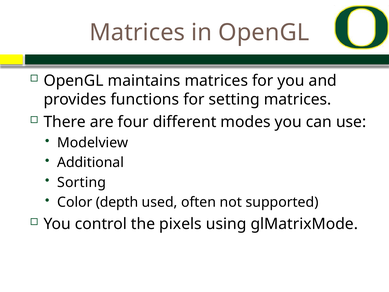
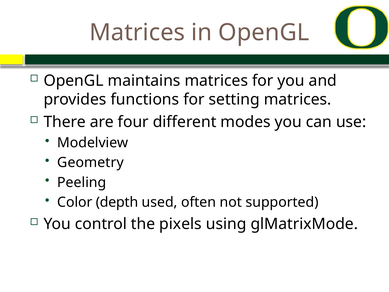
Additional: Additional -> Geometry (90, 162)
Sorting: Sorting -> Peeling (82, 182)
